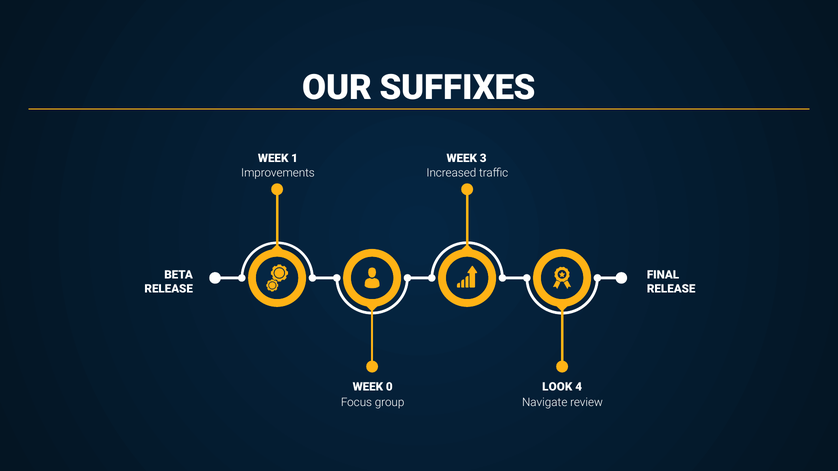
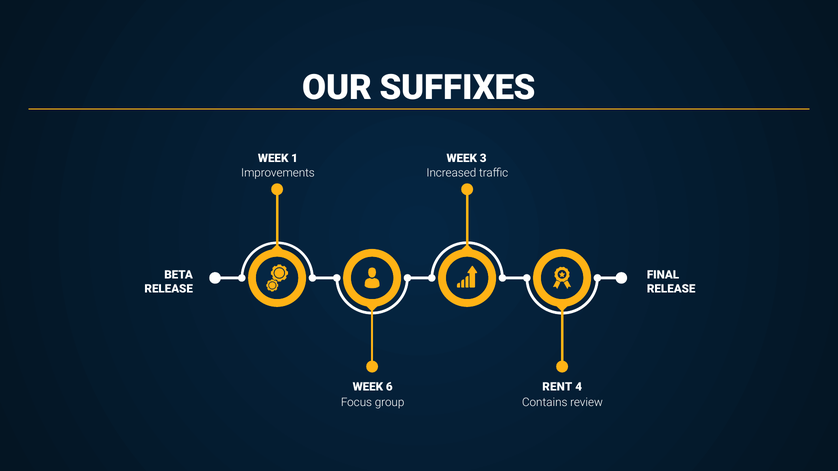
0: 0 -> 6 (389, 387)
LOOK: LOOK -> RENT (557, 387)
Navigate: Navigate -> Contains (545, 403)
